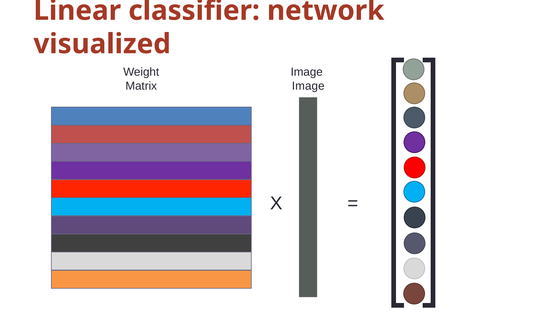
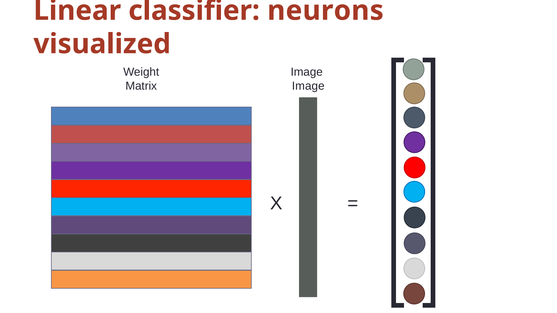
network: network -> neurons (325, 11)
